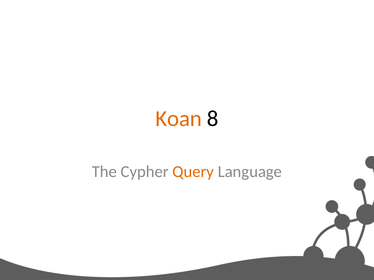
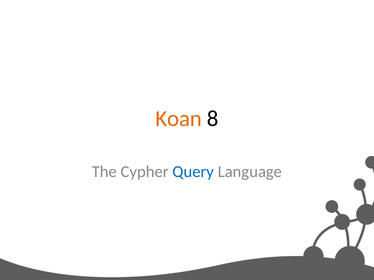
Query colour: orange -> blue (193, 172)
